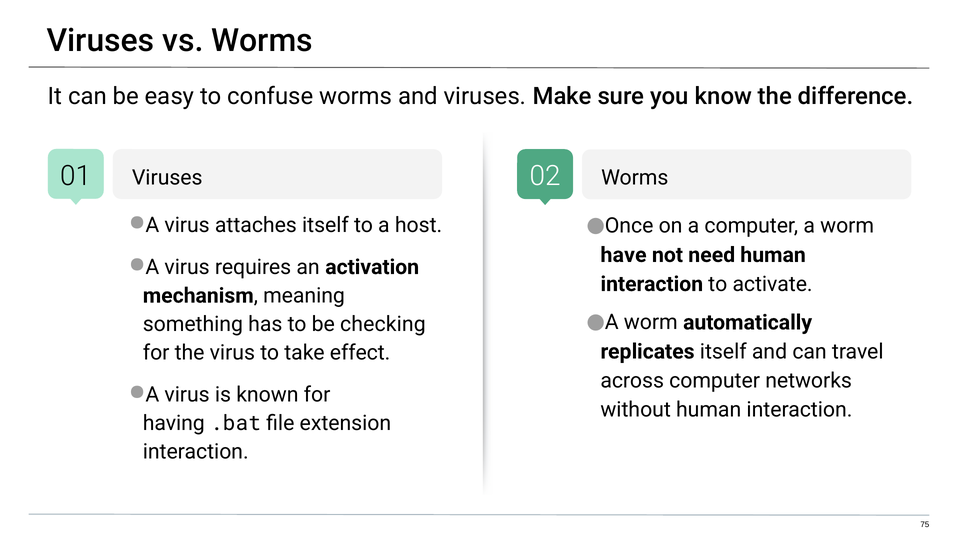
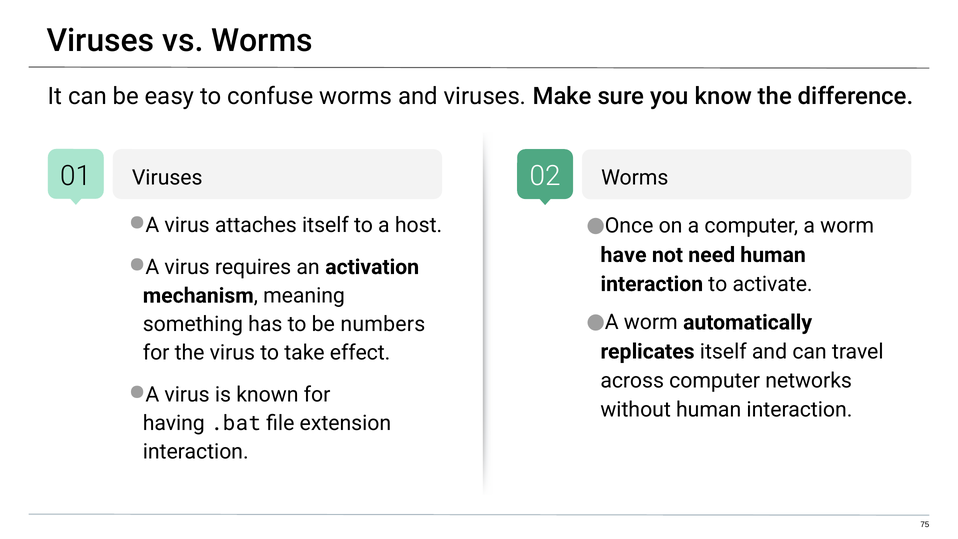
checking: checking -> numbers (383, 324)
